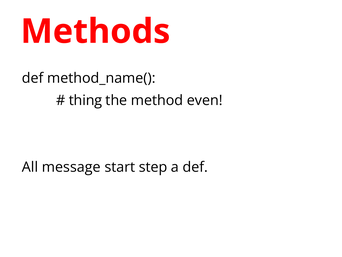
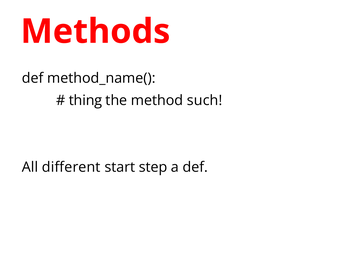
even: even -> such (205, 100)
message: message -> different (71, 167)
